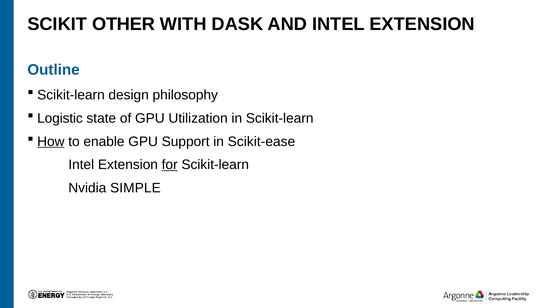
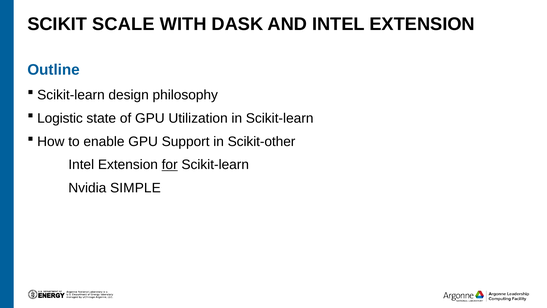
OTHER: OTHER -> SCALE (123, 24)
How underline: present -> none (51, 141)
Scikit-ease: Scikit-ease -> Scikit-other (262, 141)
